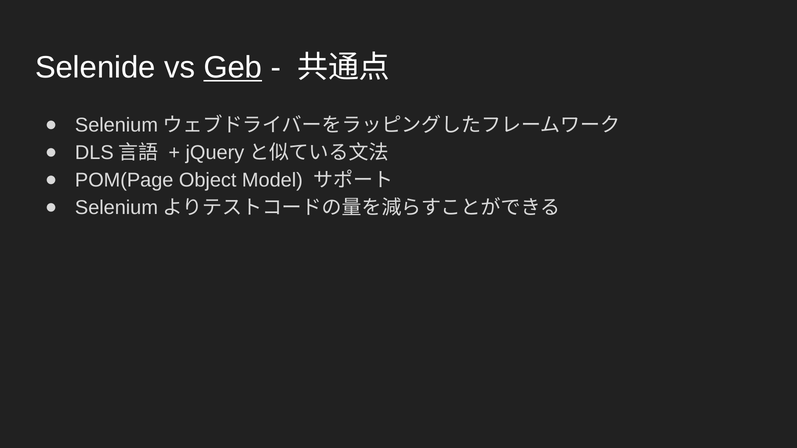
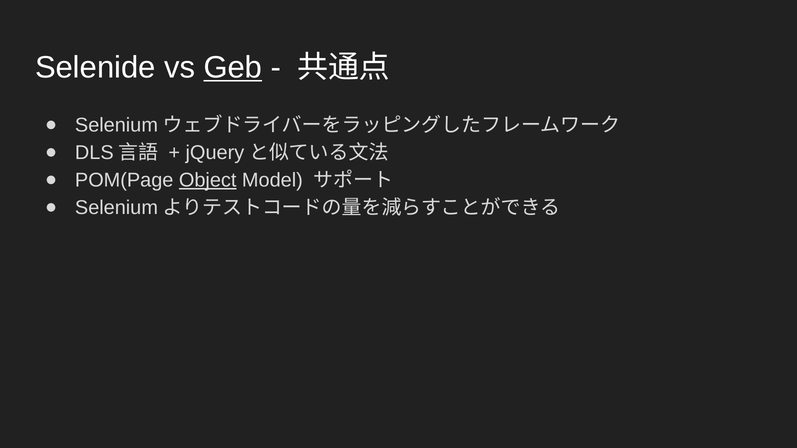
Object underline: none -> present (208, 180)
